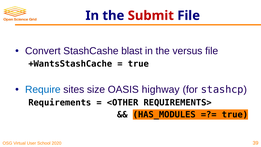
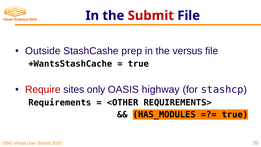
Convert: Convert -> Outside (43, 51)
blast: blast -> prep (132, 51)
Require colour: blue -> red (43, 89)
size: size -> only (96, 89)
